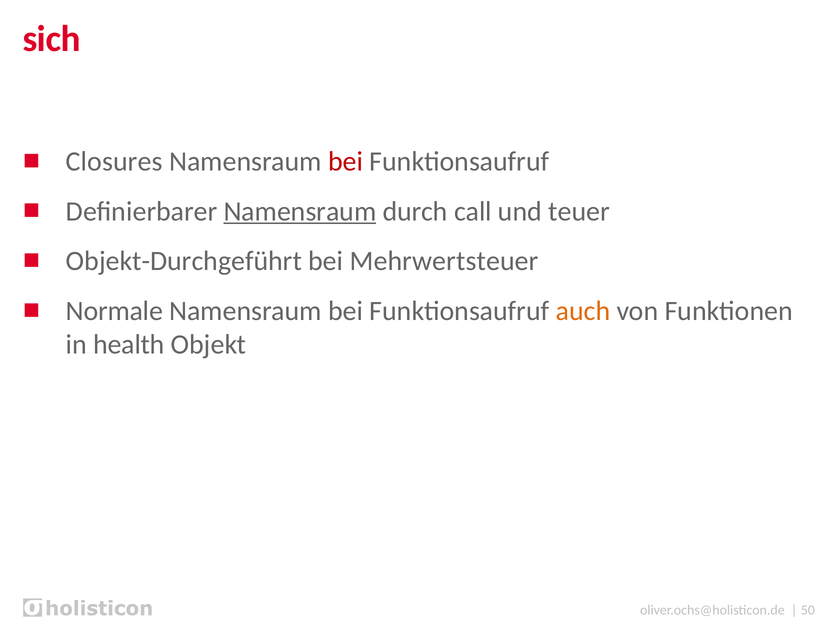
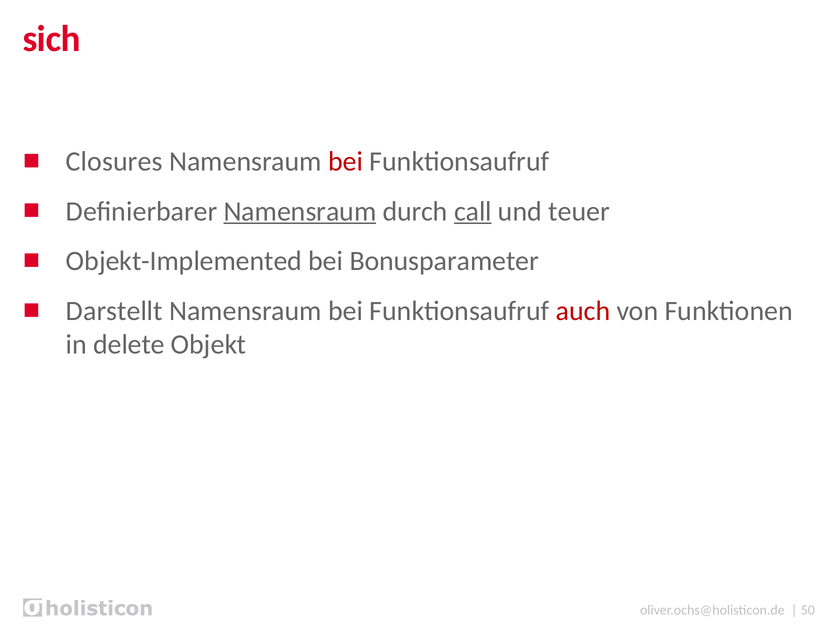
call underline: none -> present (473, 211)
Objekt-Durchgeführt: Objekt-Durchgeführt -> Objekt-Implemented (184, 261)
Mehrwertsteuer: Mehrwertsteuer -> Bonusparameter (444, 261)
Normale: Normale -> Darstellt (114, 311)
auch colour: orange -> red (583, 311)
health: health -> delete (129, 344)
